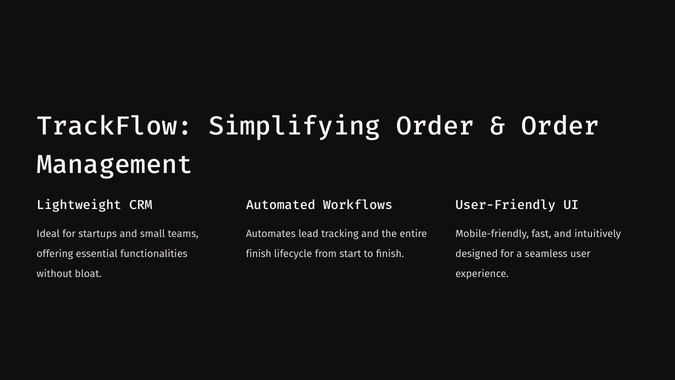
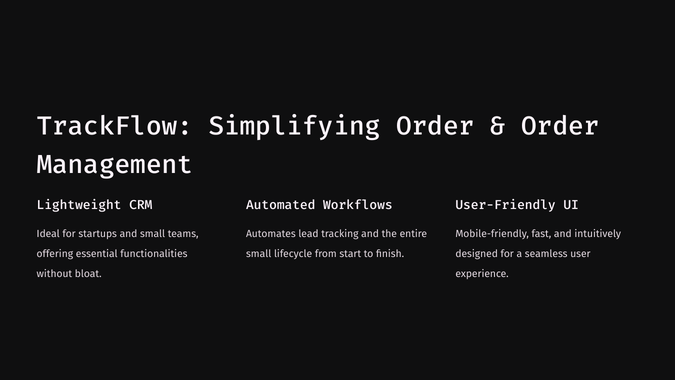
finish: finish -> small (259, 254)
